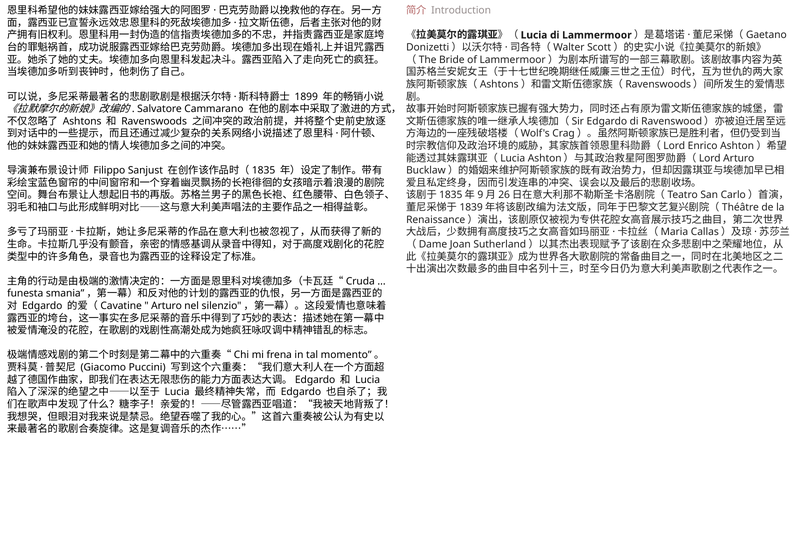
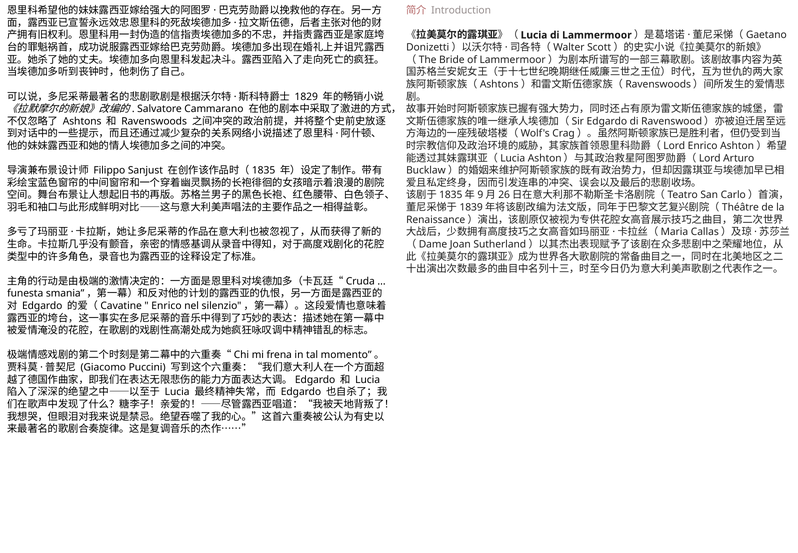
1899: 1899 -> 1829 (306, 97)
Arturo: Arturo -> Enrico (166, 306)
